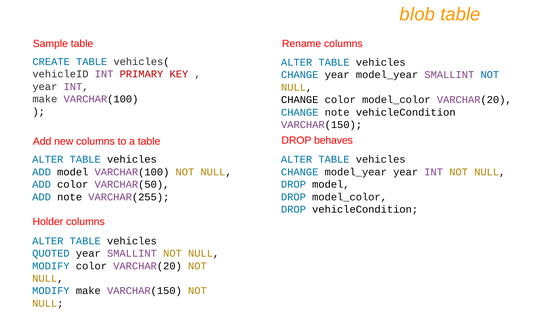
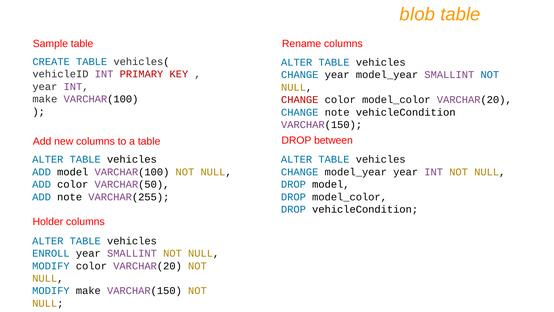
CHANGE colour: black -> red (300, 100)
behaves: behaves -> between (333, 140)
QUOTED: QUOTED -> ENROLL (51, 253)
